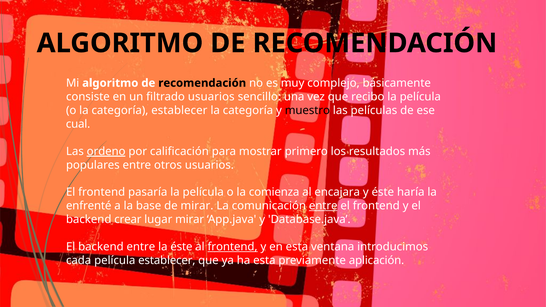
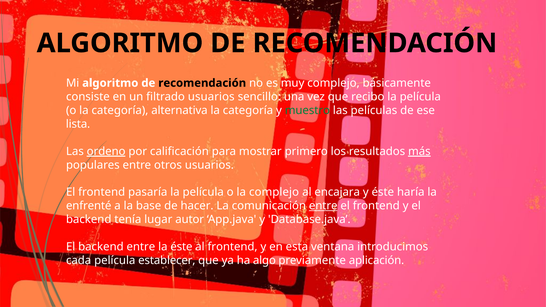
categoría establecer: establecer -> alternativa (179, 110)
muestro colour: black -> green (307, 110)
cual: cual -> lista (78, 124)
más underline: none -> present (419, 151)
la comienza: comienza -> complejo (274, 192)
de mirar: mirar -> hacer (197, 206)
crear: crear -> tenía (128, 220)
lugar mirar: mirar -> autor (190, 220)
frontend underline: present -> none (233, 247)
ha esta: esta -> algo (264, 261)
